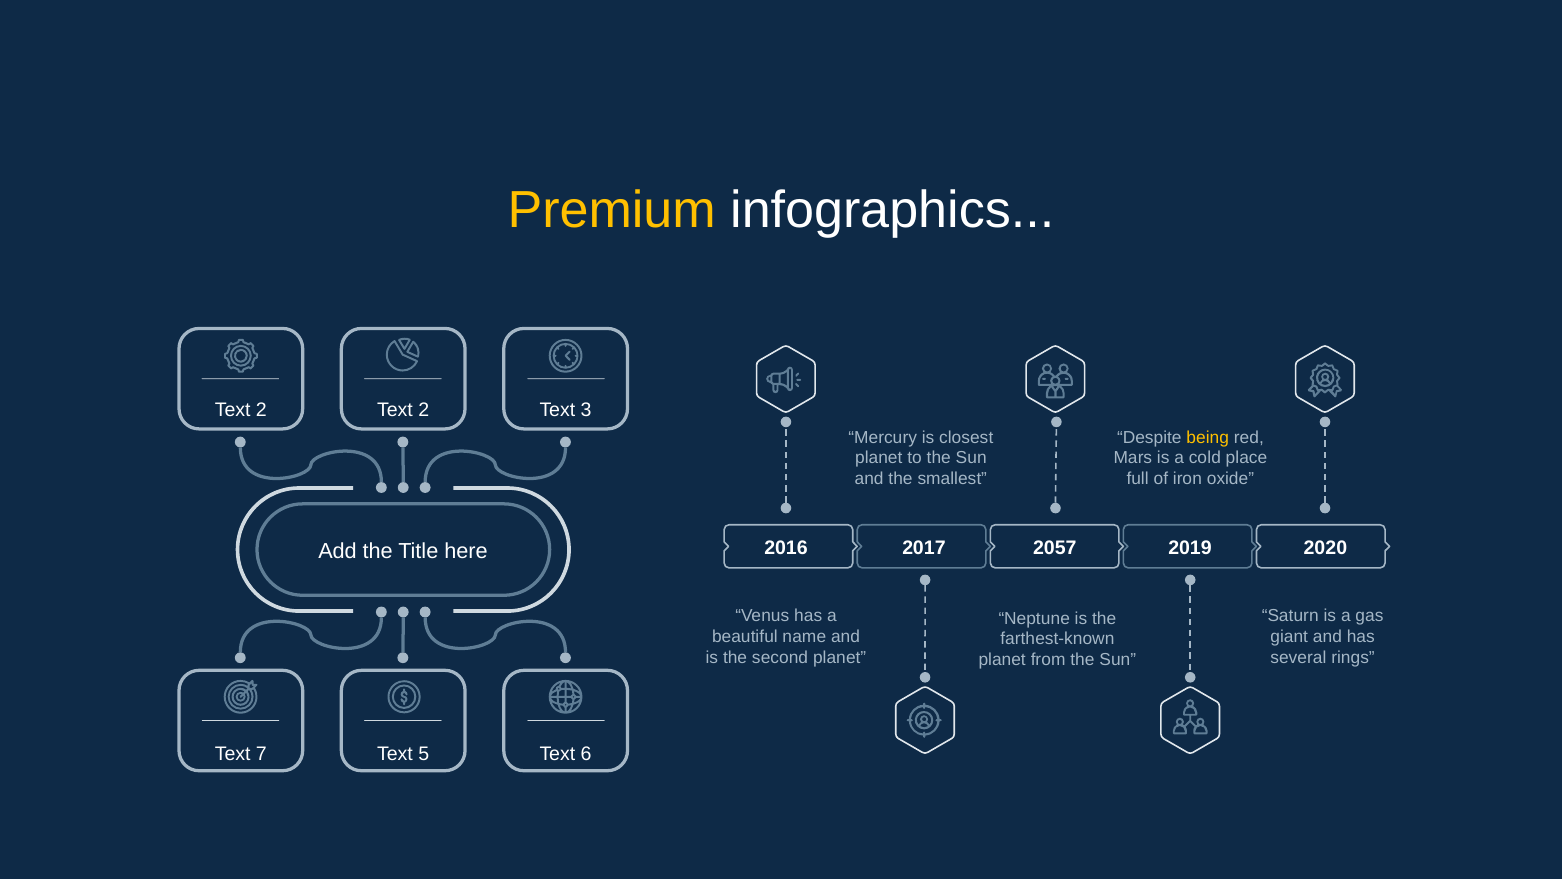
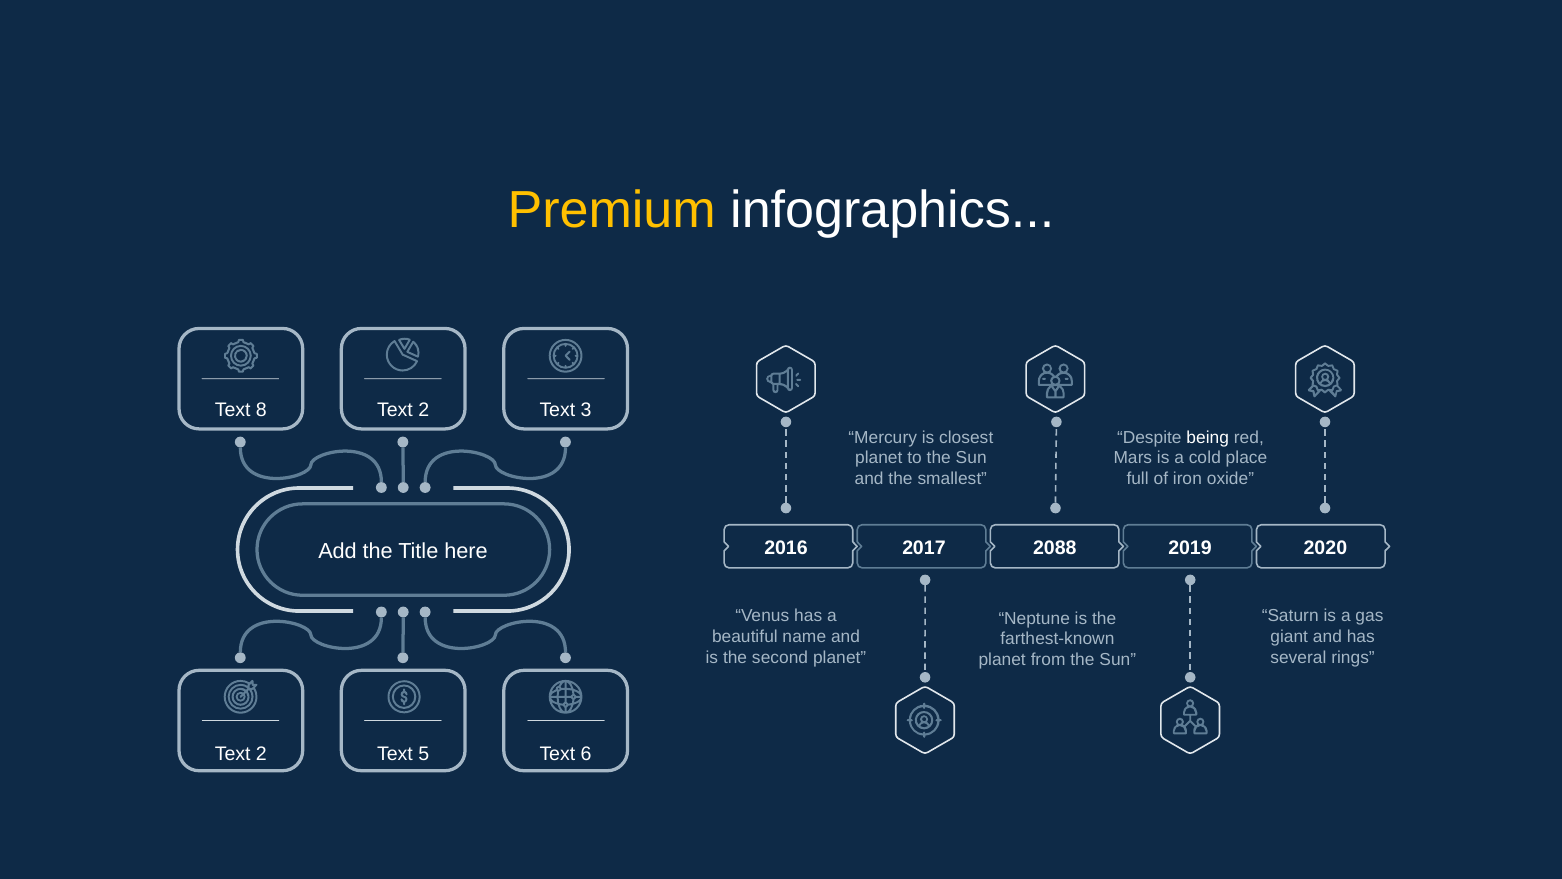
2: 2 -> 8 (261, 410)
being colour: yellow -> white (1208, 437)
2057: 2057 -> 2088 (1055, 548)
7: 7 -> 2 (261, 754)
